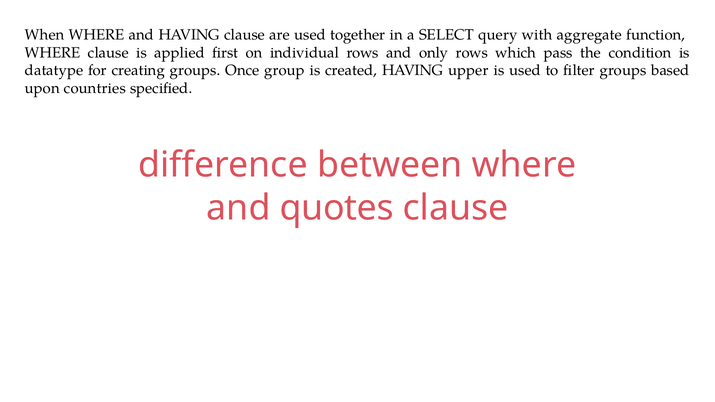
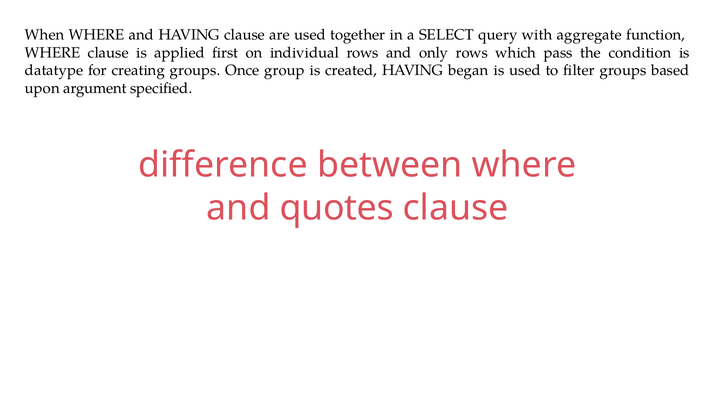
upper: upper -> began (468, 70)
countries: countries -> argument (95, 88)
